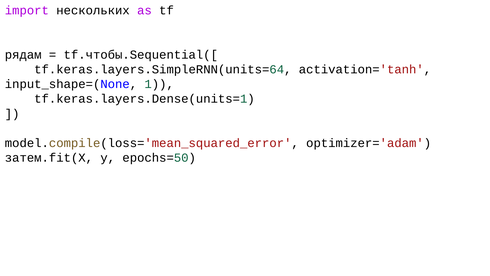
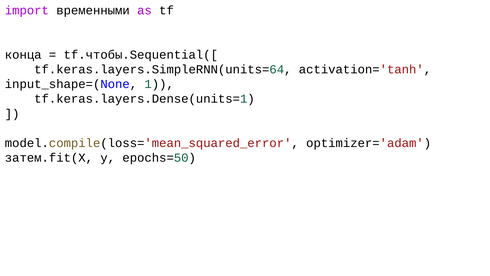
нескольких: нескольких -> временными (93, 11)
рядам: рядам -> конца (23, 55)
